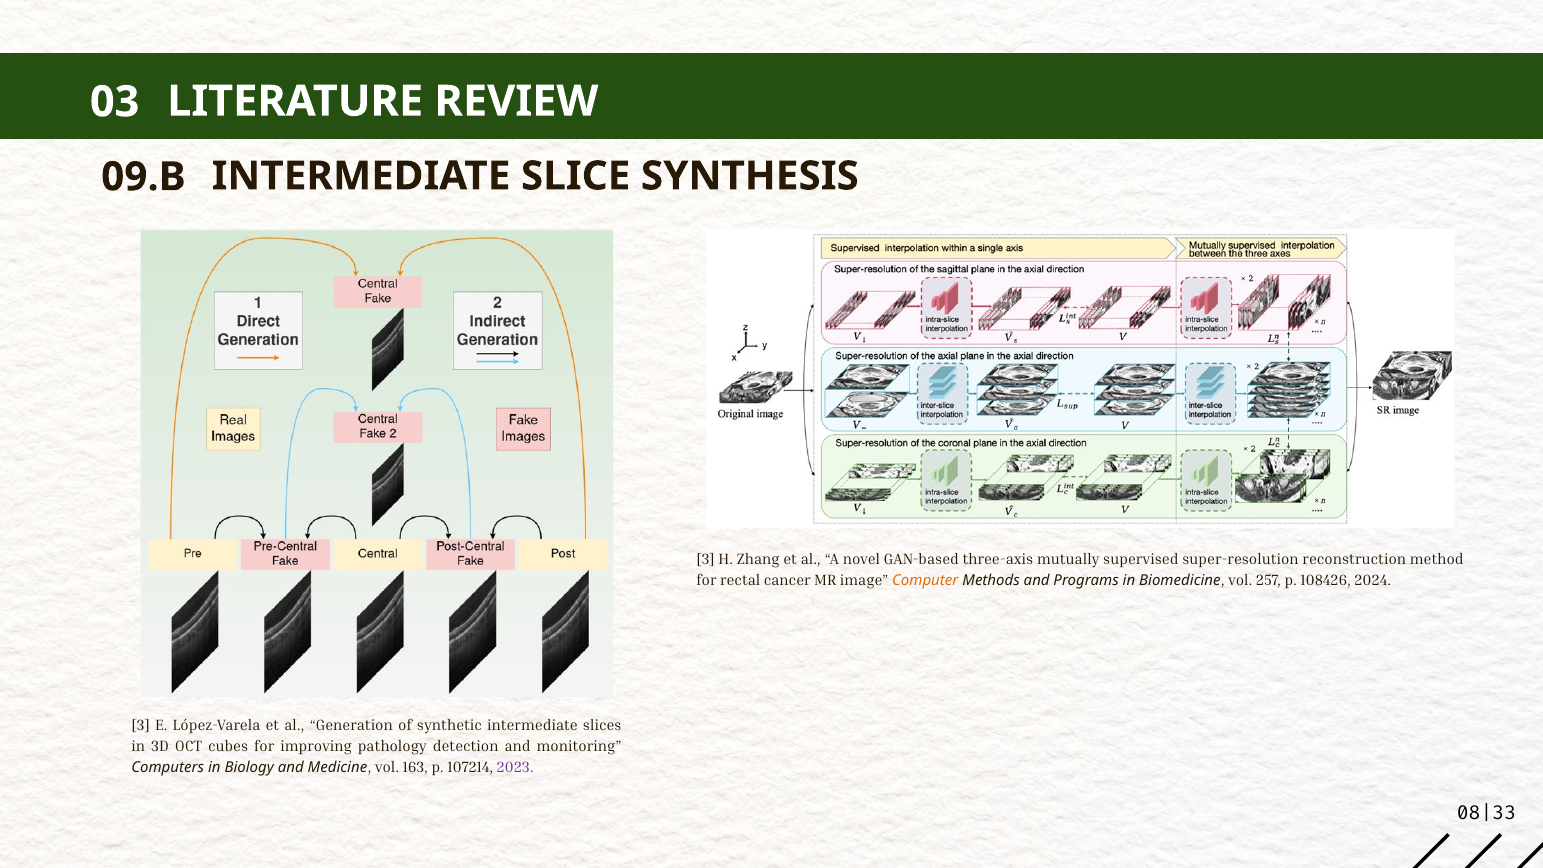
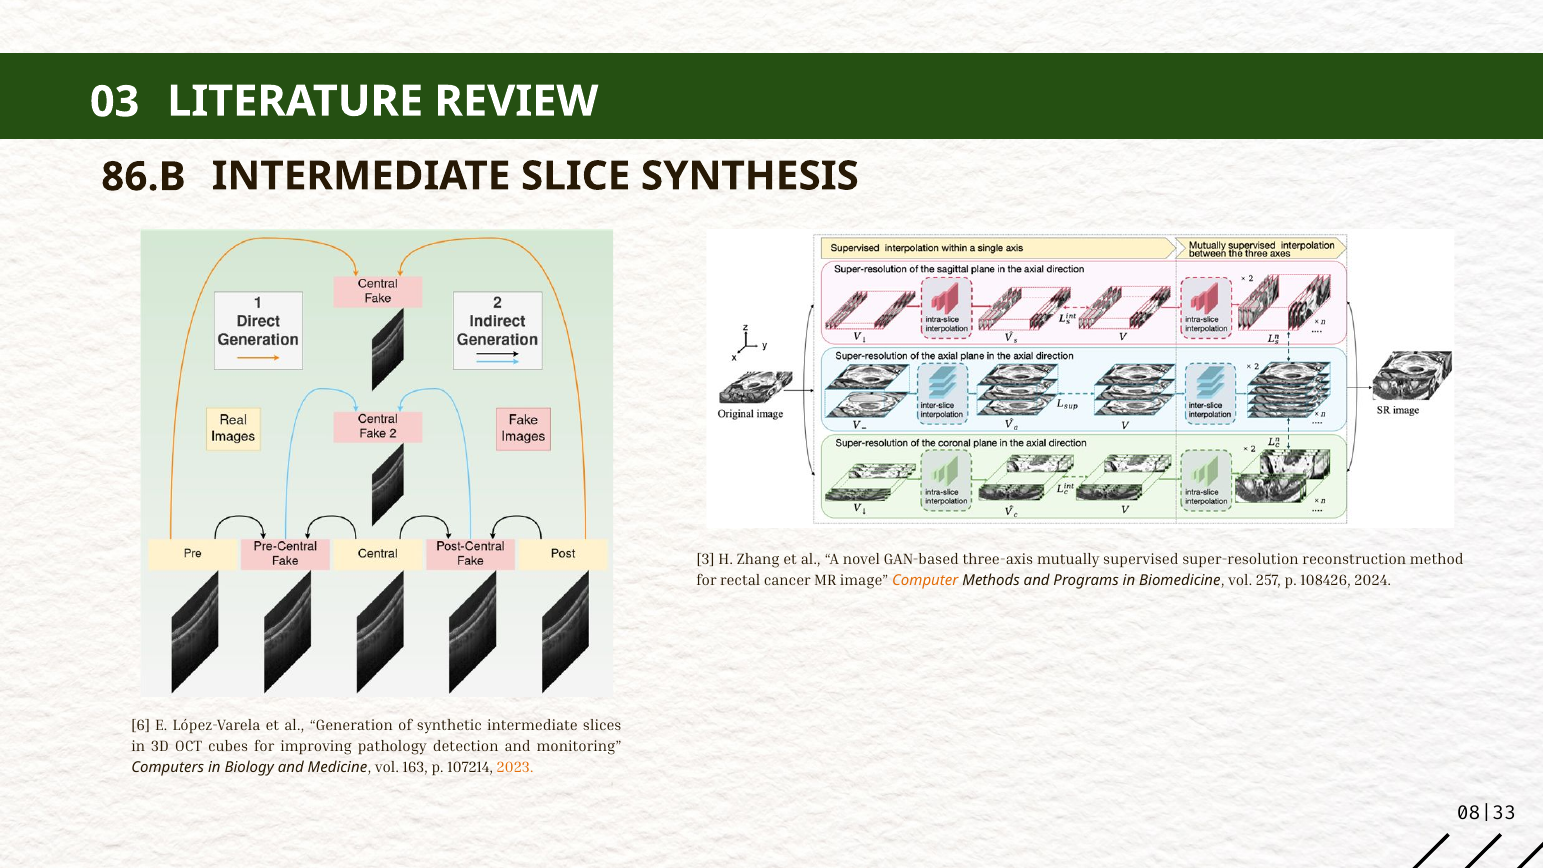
09.B: 09.B -> 86.B (143, 177)
3: 3 -> 6 (141, 725)
2023 colour: purple -> orange (515, 767)
